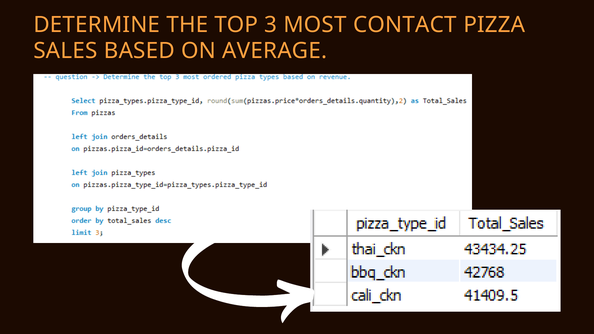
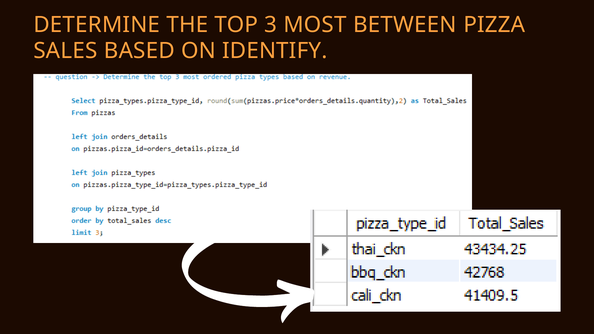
CONTACT: CONTACT -> BETWEEN (405, 25)
AVERAGE: AVERAGE -> IDENTIFY (275, 51)
